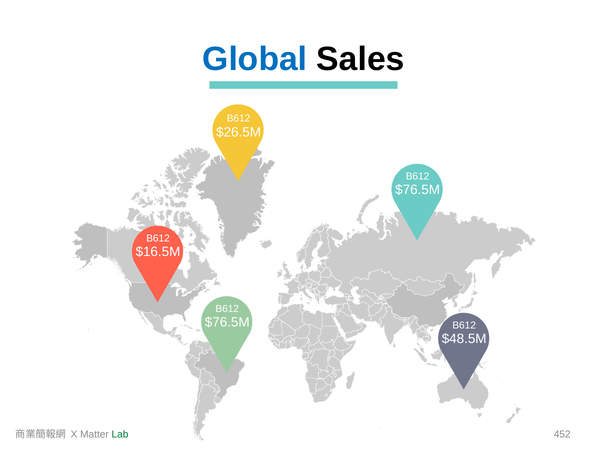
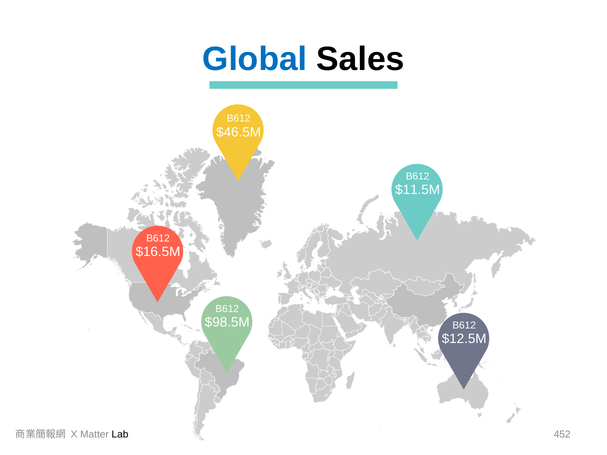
$26.5M: $26.5M -> $46.5M (239, 132)
$76.5M: $76.5M -> $11.5M (418, 190)
$76.5M: $76.5M -> $98.5M (227, 323)
$48.5M: $48.5M -> $12.5M (464, 339)
Lab colour: green -> black (120, 435)
